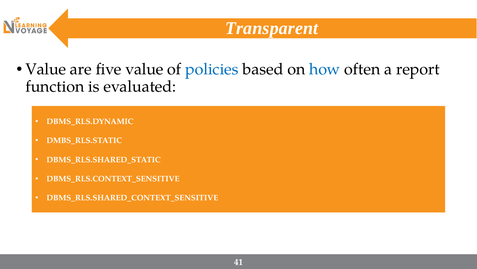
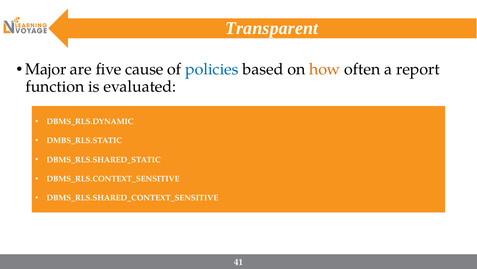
Value: Value -> Major (46, 69)
five value: value -> cause (144, 69)
how colour: blue -> orange (325, 69)
